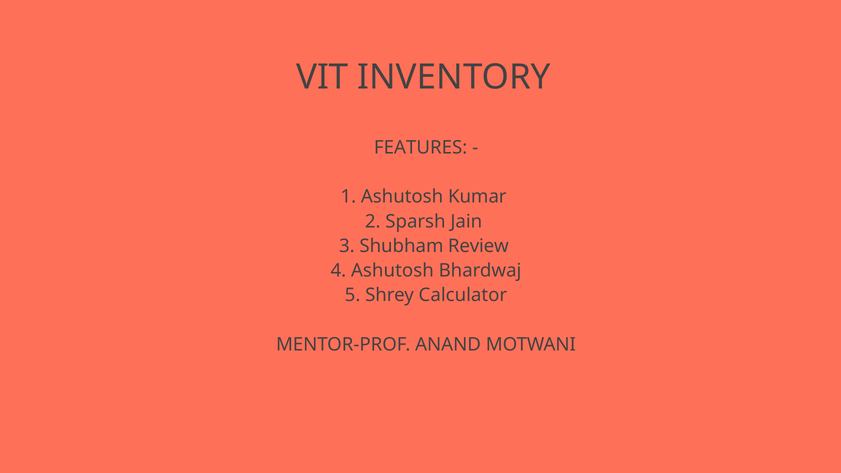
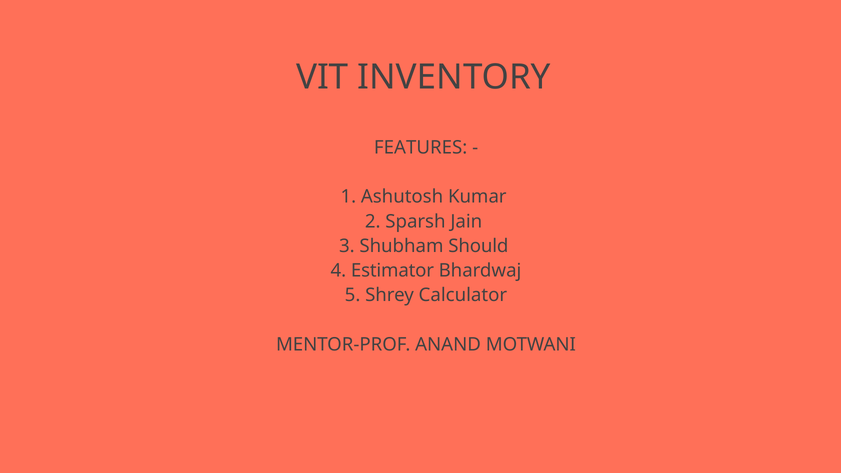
Review: Review -> Should (478, 246)
4 Ashutosh: Ashutosh -> Estimator (393, 271)
